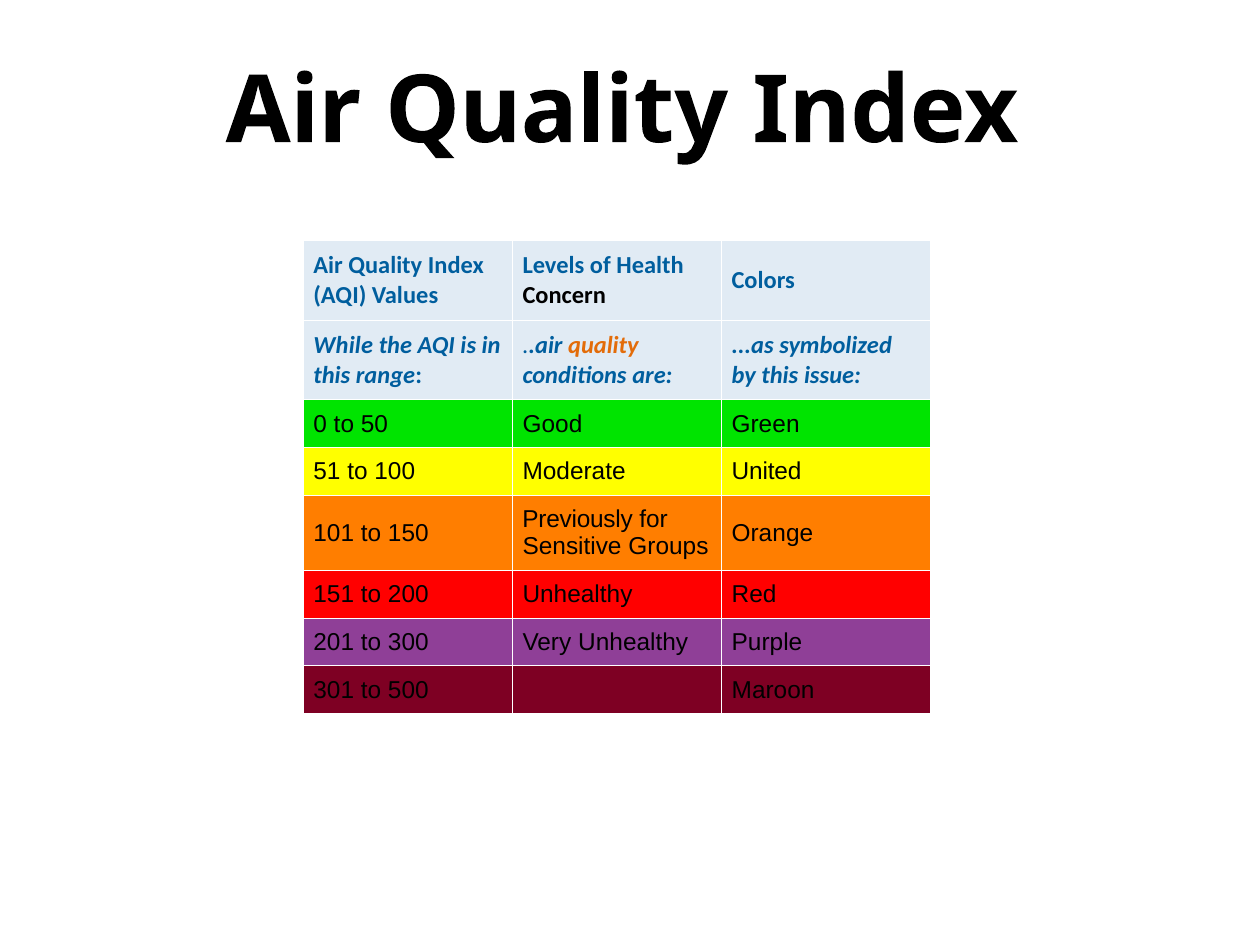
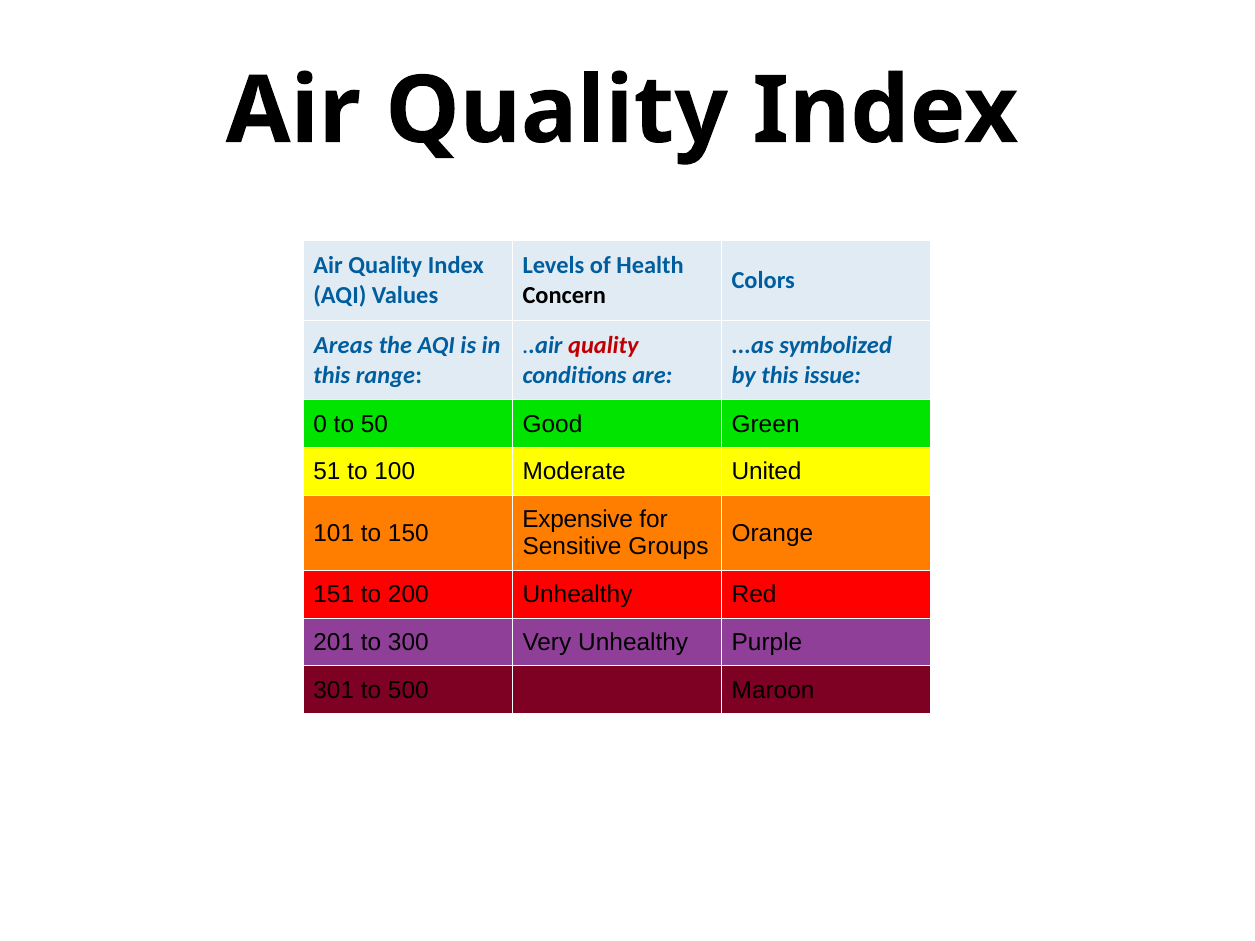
While: While -> Areas (343, 346)
quality colour: orange -> red (603, 346)
Previously: Previously -> Expensive (578, 520)
